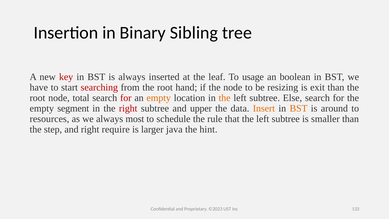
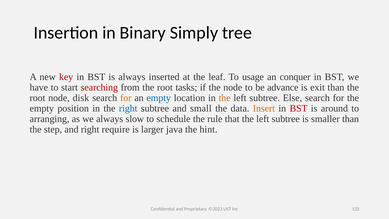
Sibling: Sibling -> Simply (194, 33)
boolean: boolean -> conquer (295, 77)
hand: hand -> tasks (186, 87)
resizing: resizing -> advance (283, 87)
total: total -> disk (81, 98)
for colour: red -> orange (126, 98)
empty colour: orange -> blue (159, 98)
segment: segment -> position (73, 108)
right colour: red -> blue (128, 108)
upper: upper -> small (201, 108)
BST colour: orange -> red (299, 108)
resources: resources -> arranging (49, 119)
most: most -> slow (135, 119)
